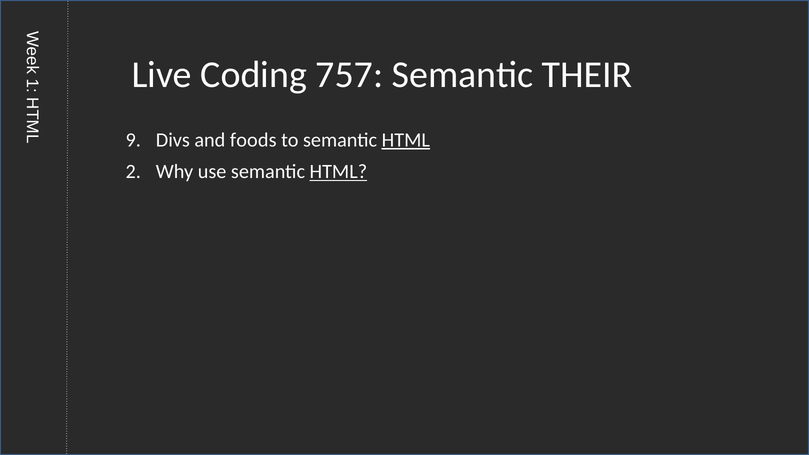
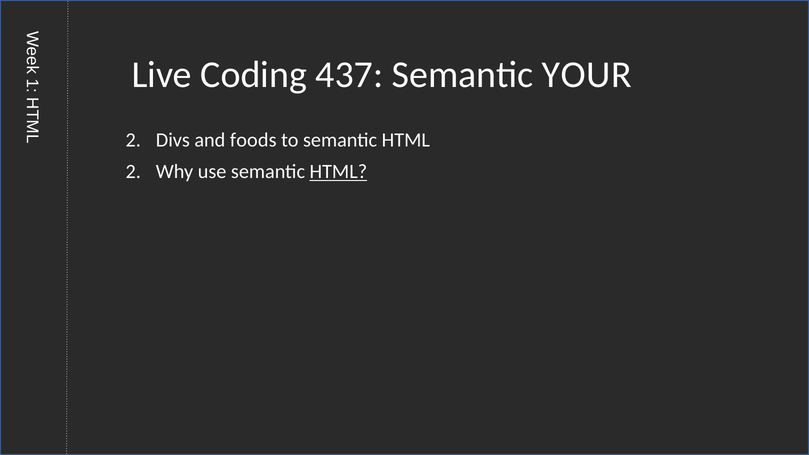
757: 757 -> 437 (349, 75)
THEIR: THEIR -> YOUR (587, 75)
9: 9 -> 2 (133, 140)
HTML underline: present -> none (406, 140)
